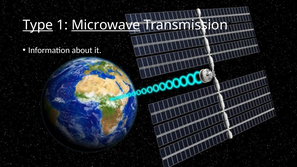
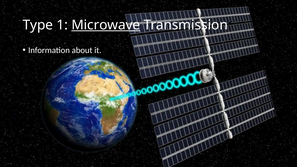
Type underline: present -> none (38, 25)
